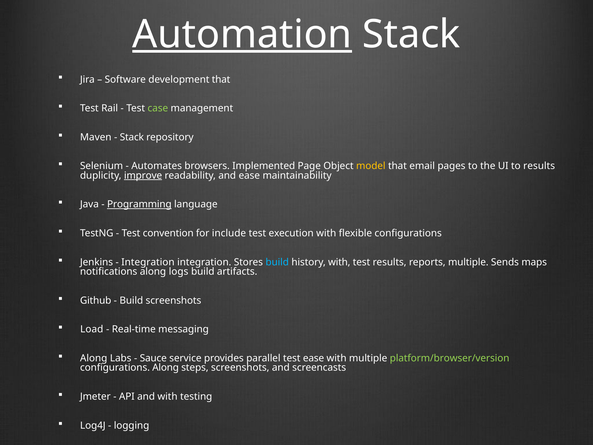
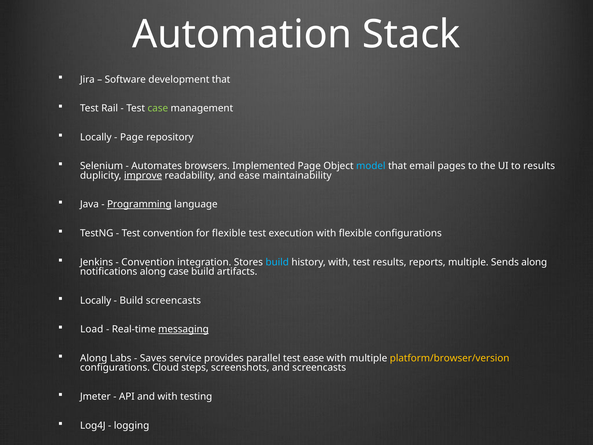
Automation underline: present -> none (242, 34)
Maven: Maven -> Locally (96, 137)
Stack: Stack -> Page (132, 137)
model colour: yellow -> light blue (371, 166)
for include: include -> flexible (229, 233)
Integration: Integration -> Convention (148, 262)
Sends maps: maps -> along (534, 262)
along logs: logs -> case (179, 271)
Github: Github -> Locally (96, 300)
Build screenshots: screenshots -> screencasts (173, 300)
messaging underline: none -> present (184, 329)
Sauce: Sauce -> Saves (153, 358)
platform/browser/version colour: light green -> yellow (450, 358)
configurations Along: Along -> Cloud (166, 368)
